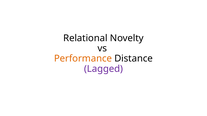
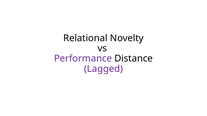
Performance colour: orange -> purple (83, 59)
